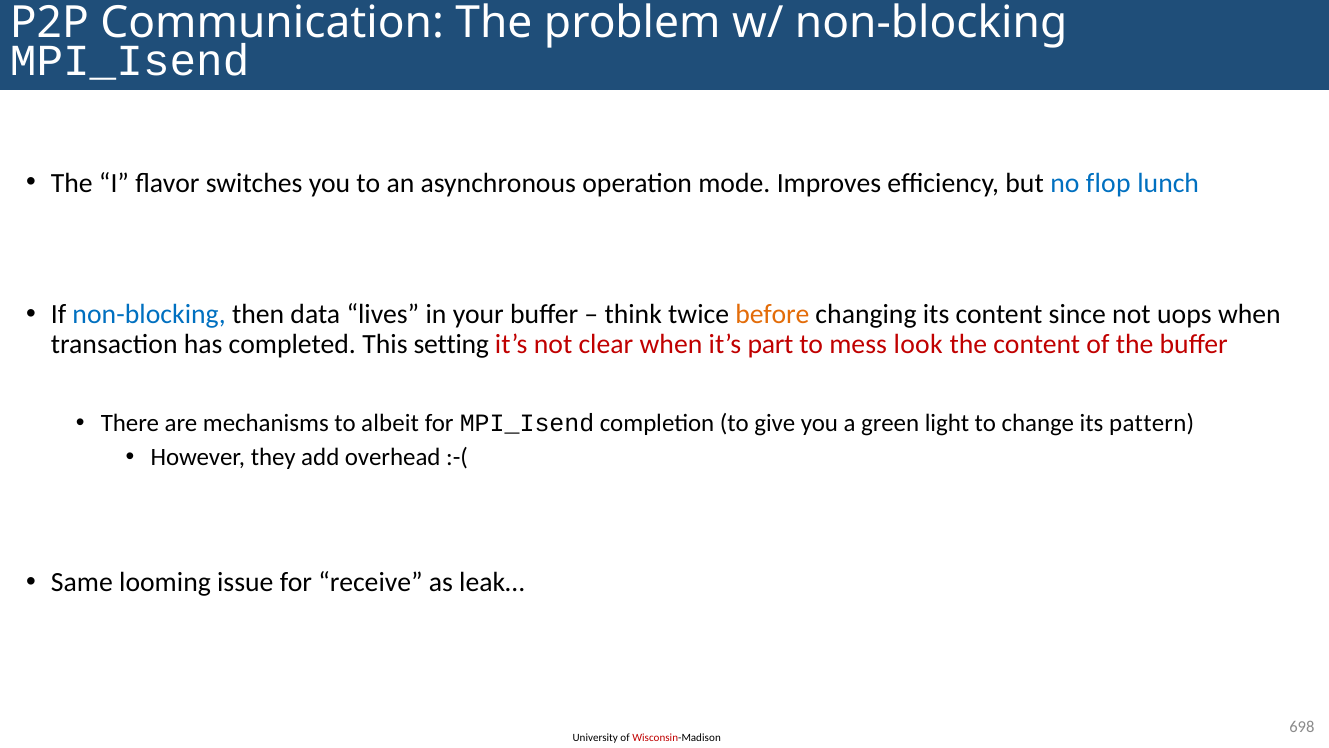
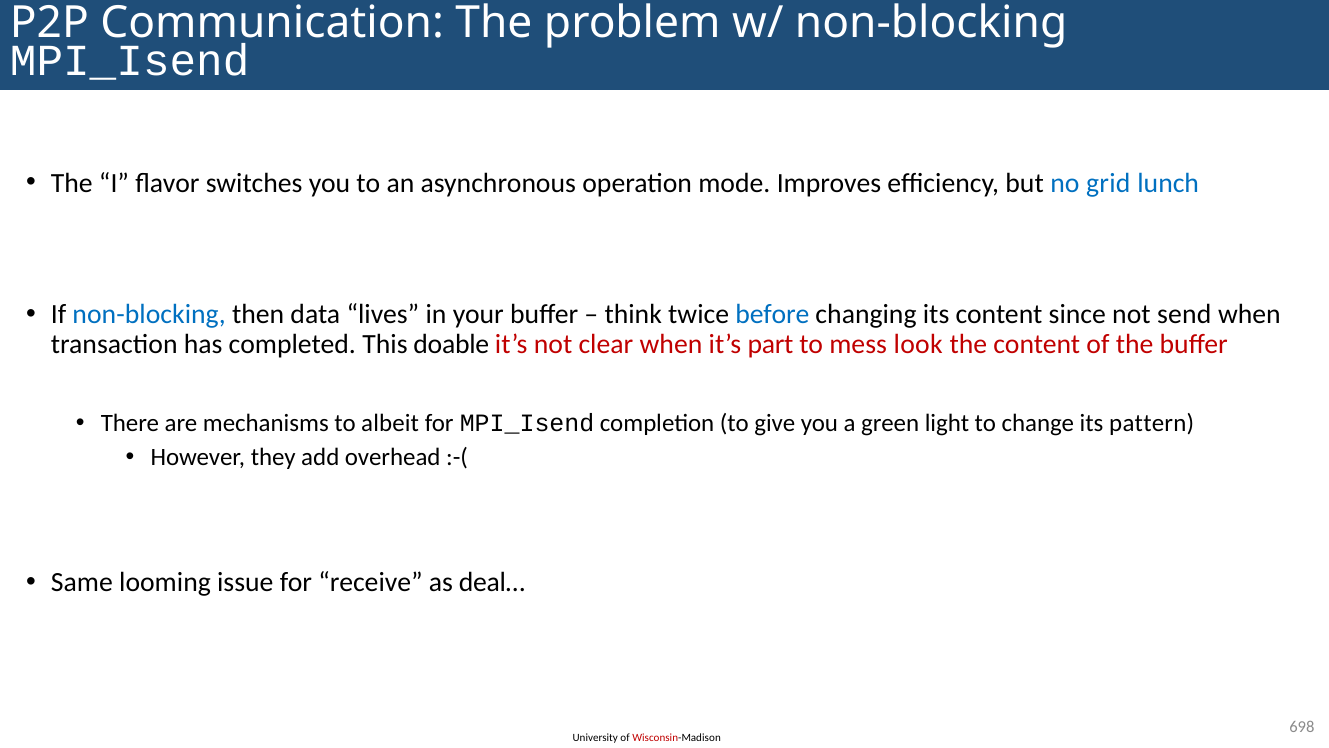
flop: flop -> grid (1108, 183)
before colour: orange -> blue (772, 314)
uops: uops -> send (1184, 314)
setting: setting -> doable (451, 344)
leak…: leak… -> deal… (492, 582)
